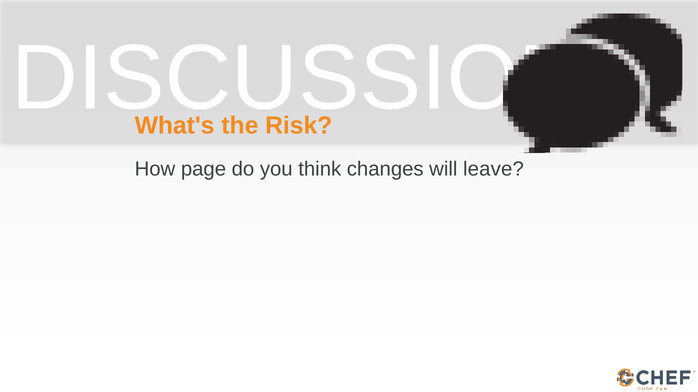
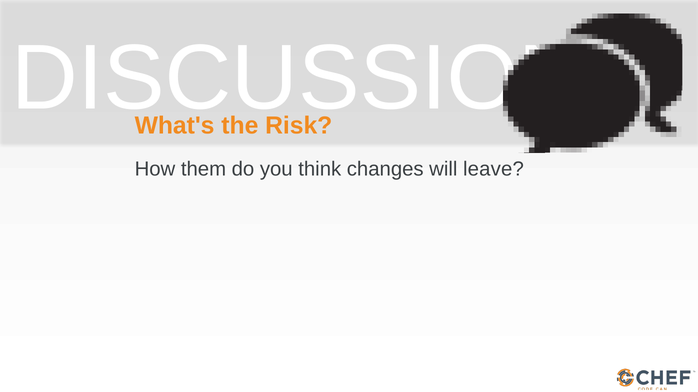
page: page -> them (203, 169)
